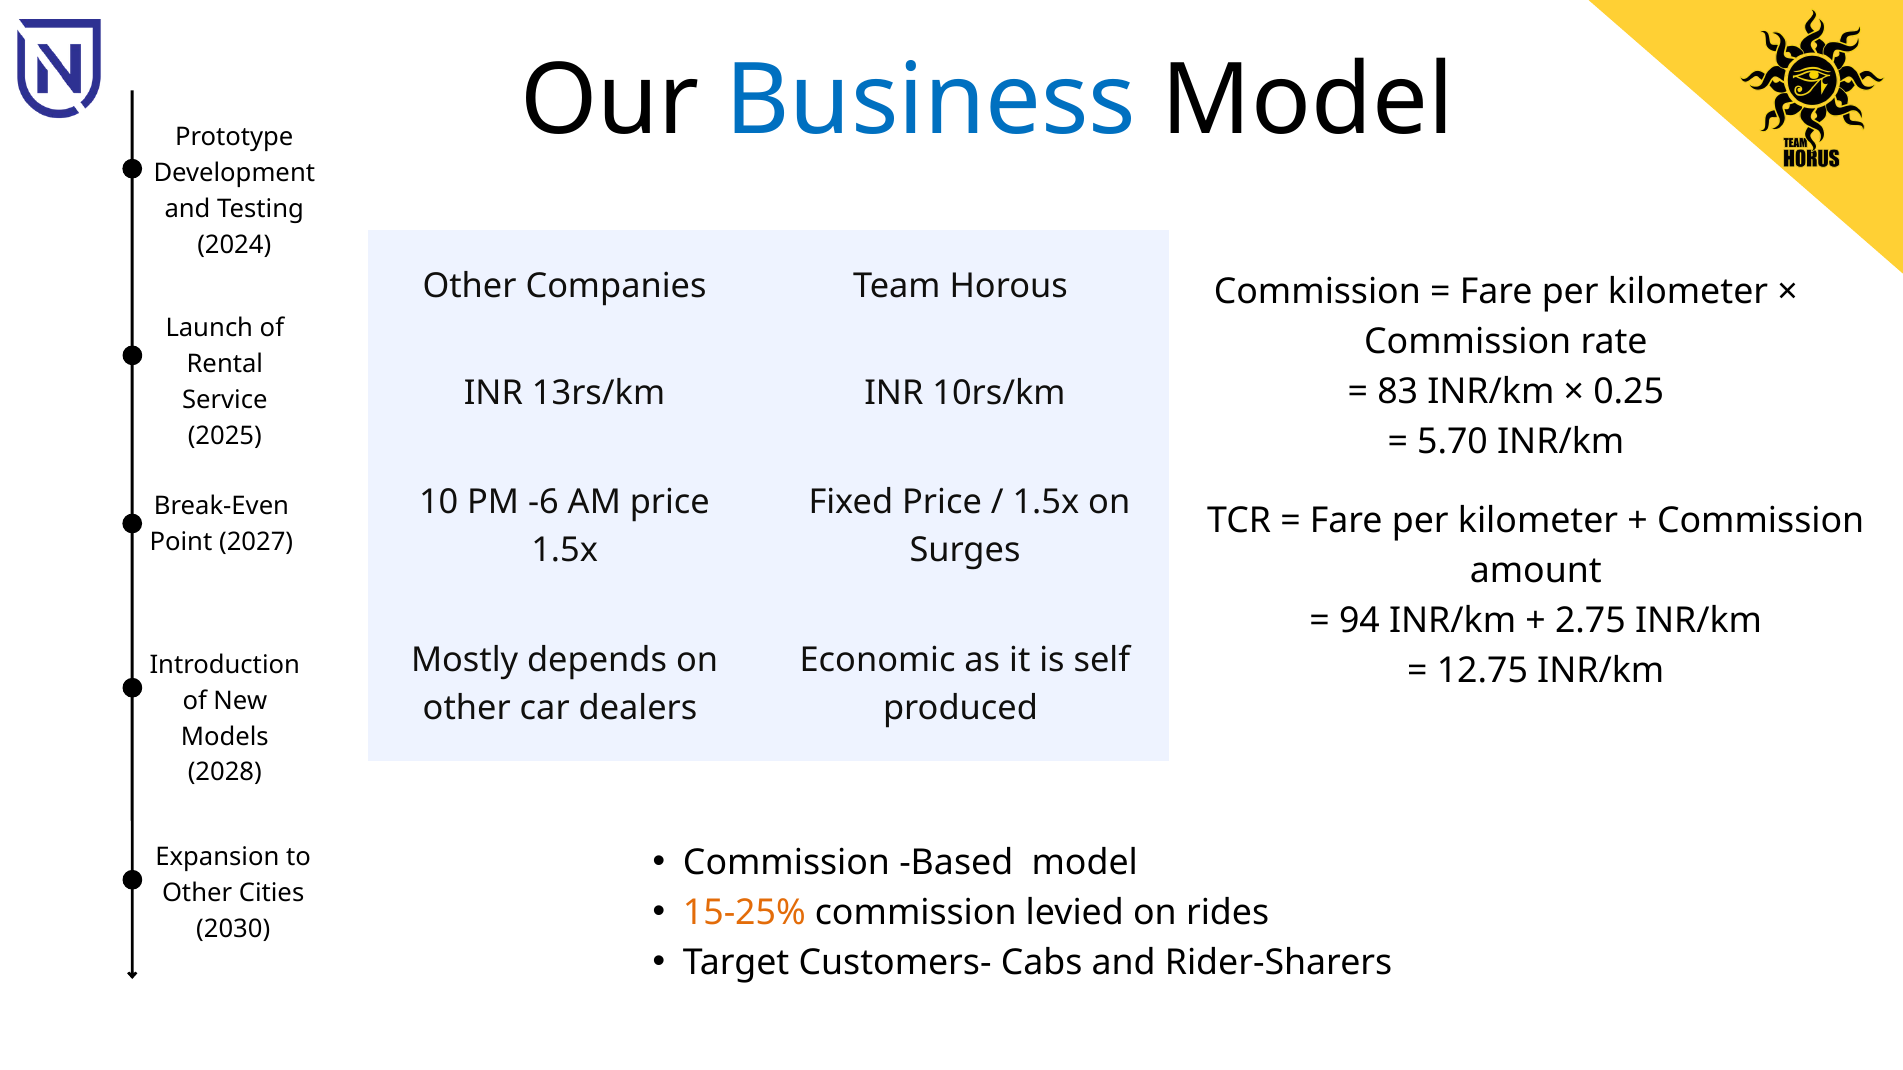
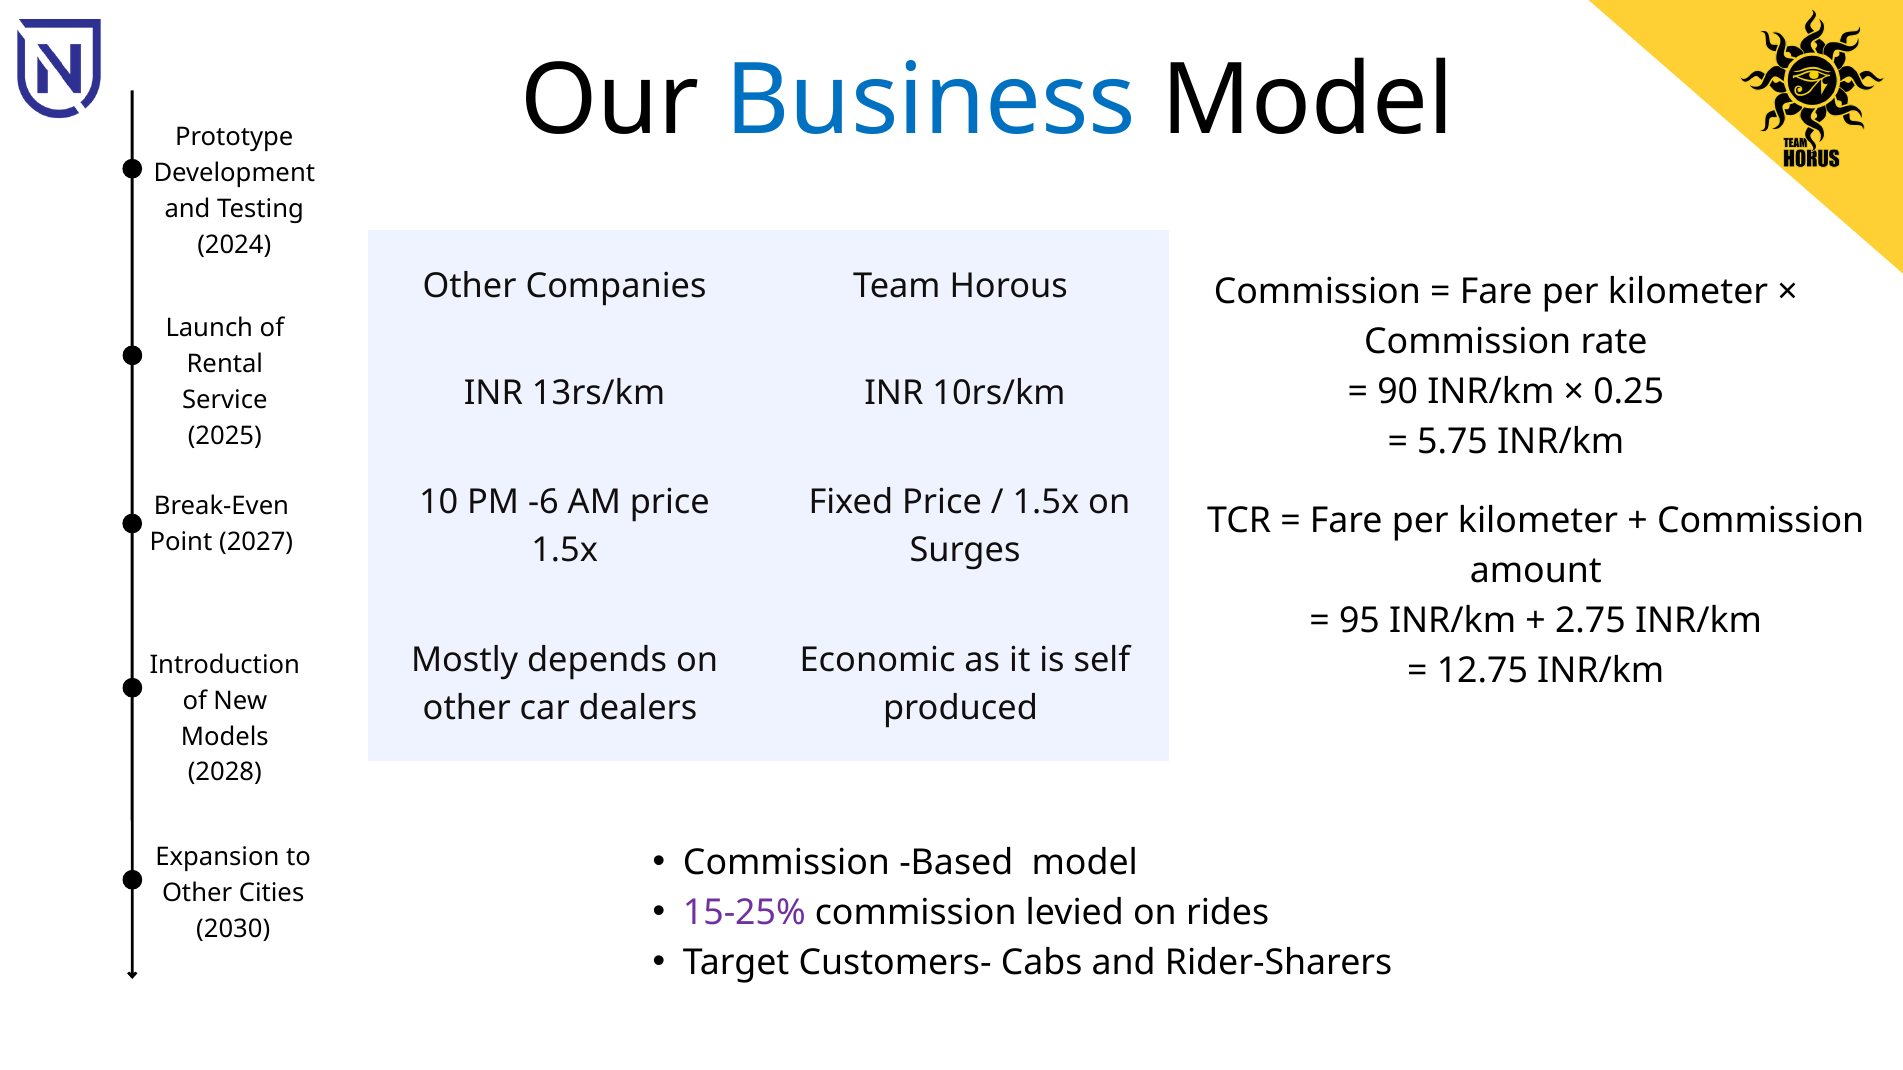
83: 83 -> 90 (1398, 392)
5.70: 5.70 -> 5.75 (1453, 442)
94: 94 -> 95 (1359, 621)
15-25% colour: orange -> purple (744, 913)
